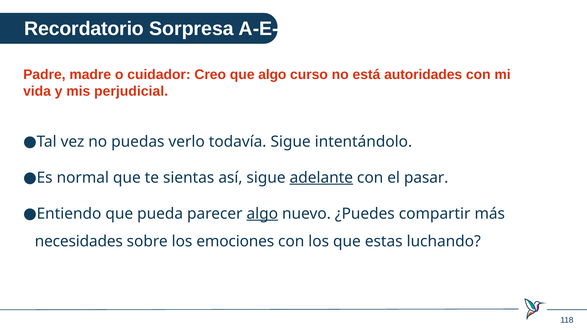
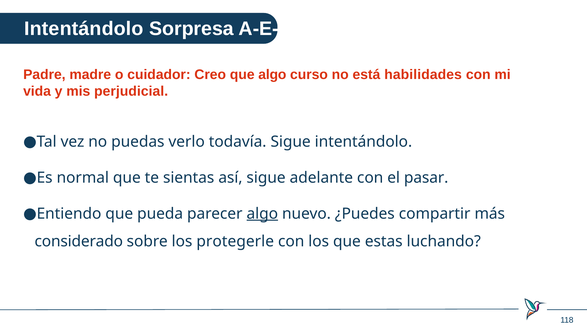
Recordatorio: Recordatorio -> Intentándolo (84, 29)
autoridades: autoridades -> habilidades (423, 75)
adelante underline: present -> none (321, 178)
necesidades: necesidades -> considerado (79, 242)
emociones: emociones -> protegerle (235, 242)
